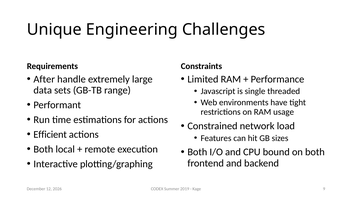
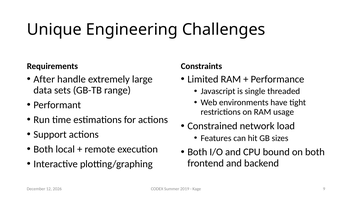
Efficient: Efficient -> Support (50, 134)
